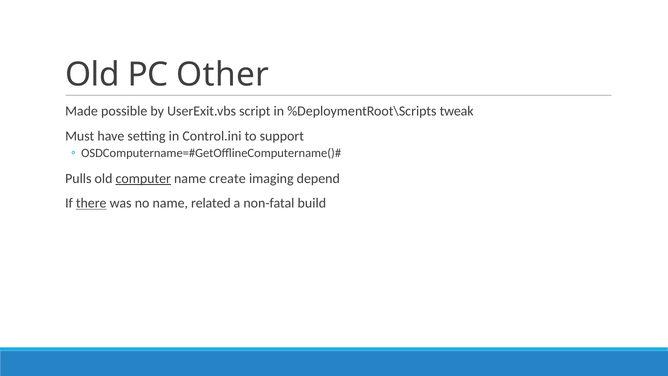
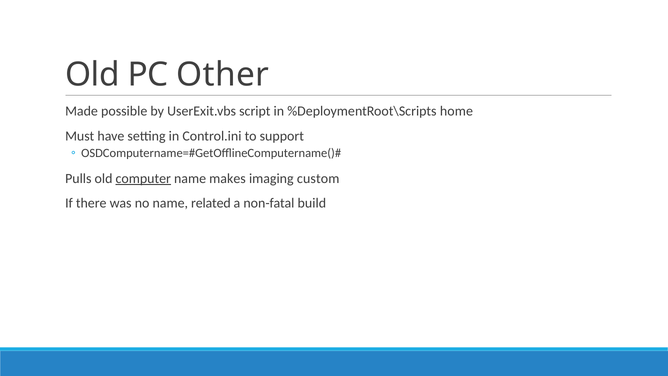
tweak: tweak -> home (456, 111)
create: create -> makes (228, 178)
depend: depend -> custom (318, 178)
there underline: present -> none (91, 203)
